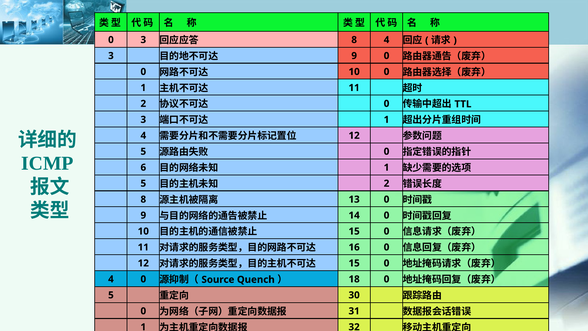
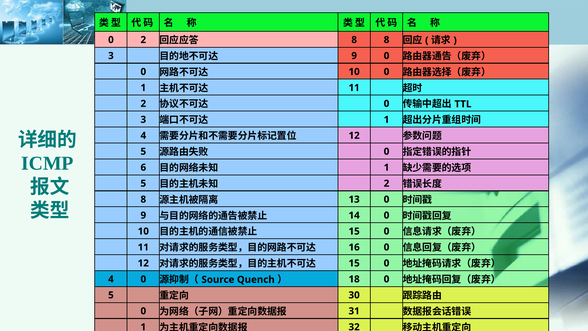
0 3: 3 -> 2 (143, 40)
8 4: 4 -> 8 (387, 40)
